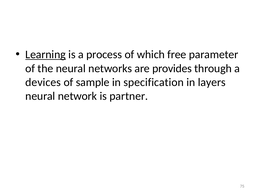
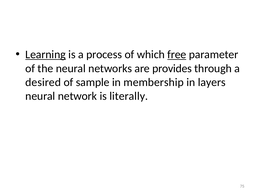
free underline: none -> present (177, 55)
devices: devices -> desired (43, 82)
specification: specification -> membership (154, 82)
partner: partner -> literally (129, 96)
